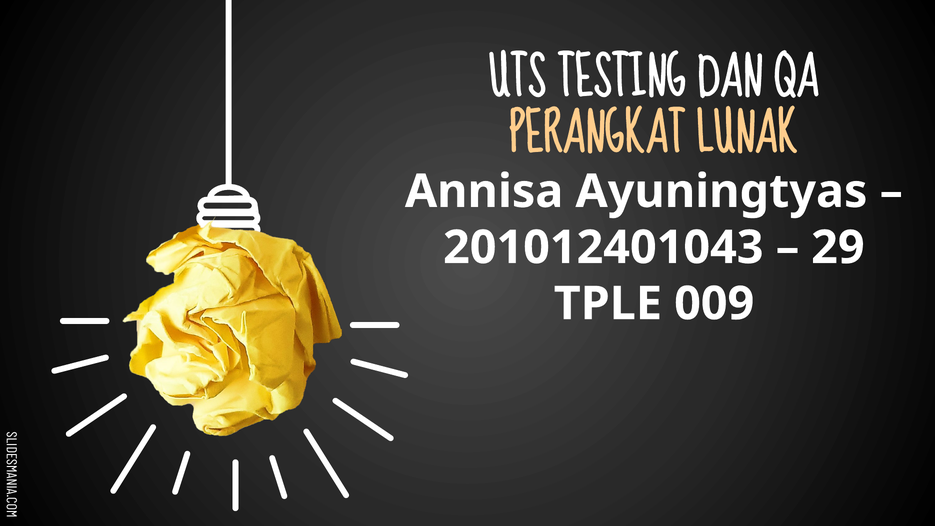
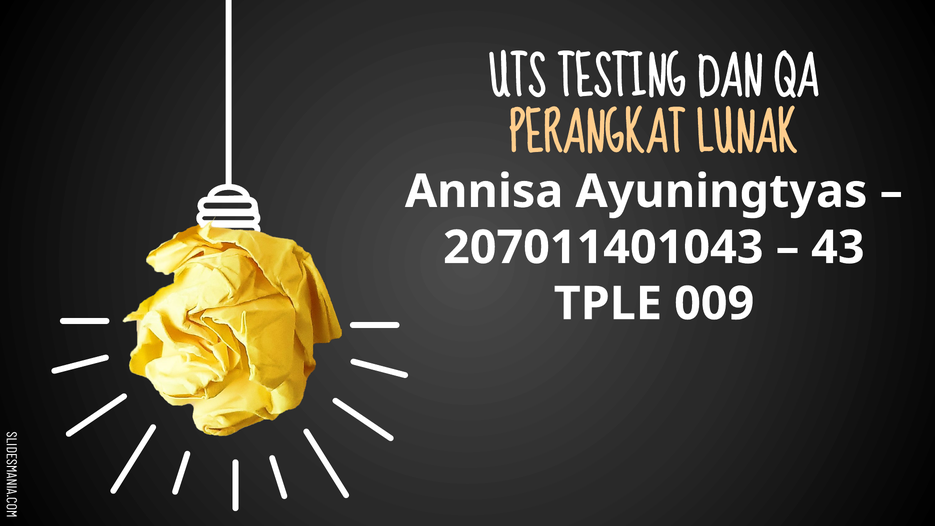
201012401043: 201012401043 -> 207011401043 (603, 248)
29: 29 -> 43 (838, 248)
